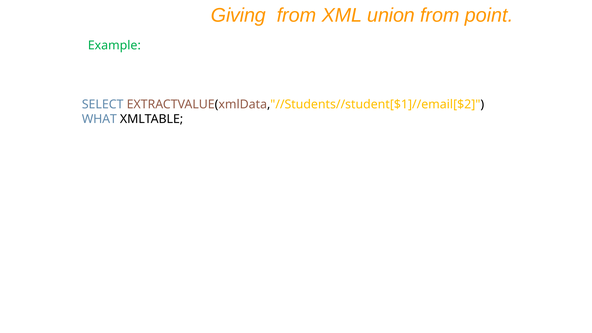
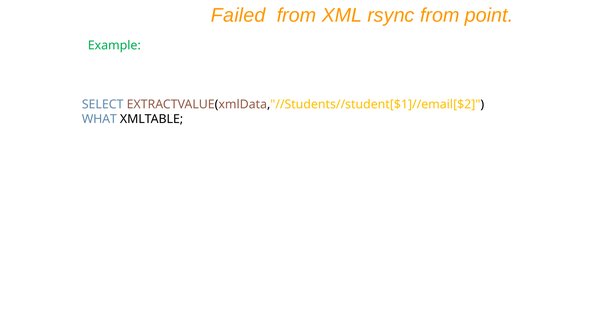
Giving: Giving -> Failed (238, 15)
union: union -> rsync (391, 15)
